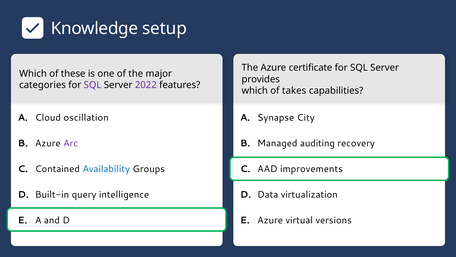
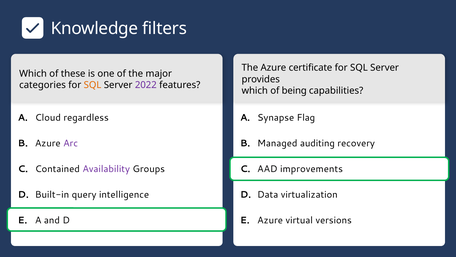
setup: setup -> filters (165, 29)
SQL colour: purple -> orange (93, 85)
takes: takes -> being (294, 91)
oscillation: oscillation -> regardless (86, 117)
City: City -> Flag (306, 117)
Availability colour: blue -> purple (106, 169)
